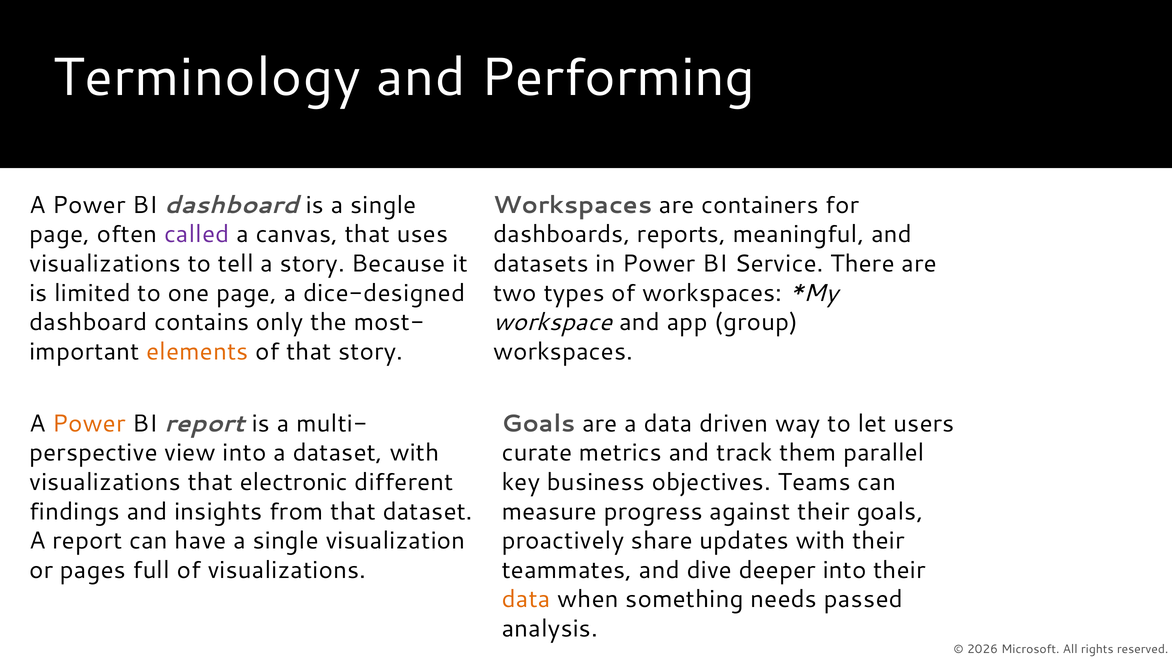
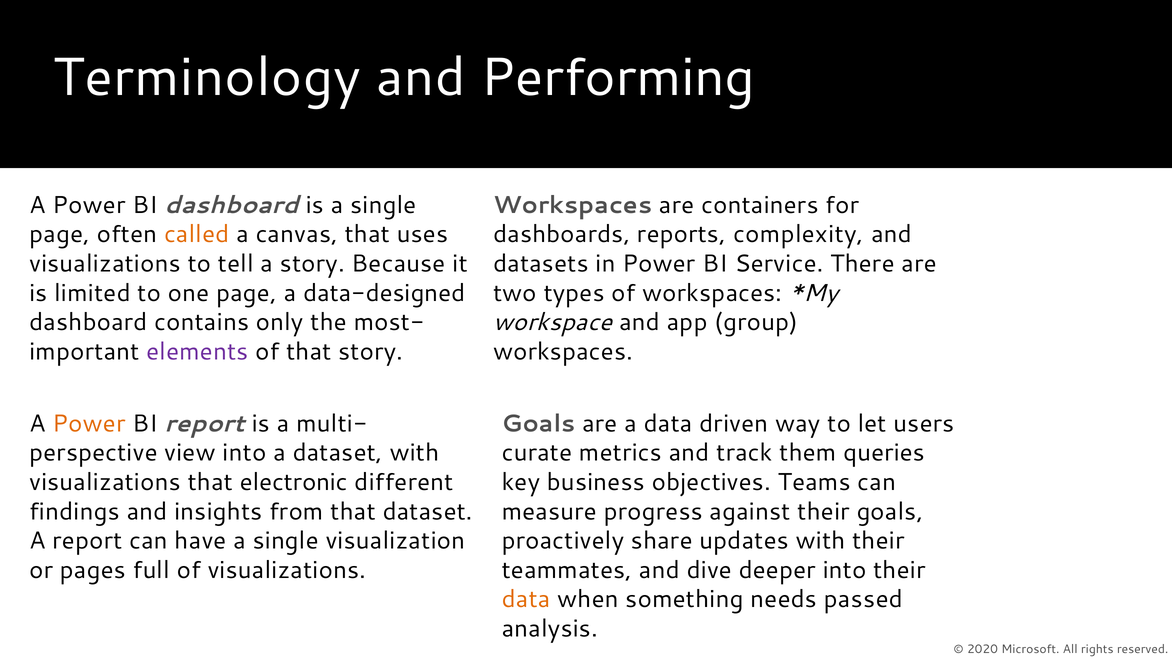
called colour: purple -> orange (197, 234)
meaningful: meaningful -> complexity (798, 234)
dice-designed: dice-designed -> data-designed (384, 293)
elements colour: orange -> purple (197, 352)
parallel: parallel -> queries (884, 453)
2026: 2026 -> 2020 (982, 649)
